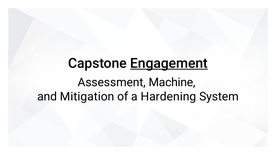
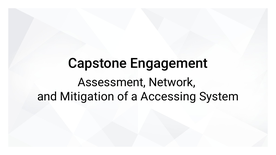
Engagement underline: present -> none (169, 63)
Machine: Machine -> Network (172, 83)
Hardening: Hardening -> Accessing (168, 97)
